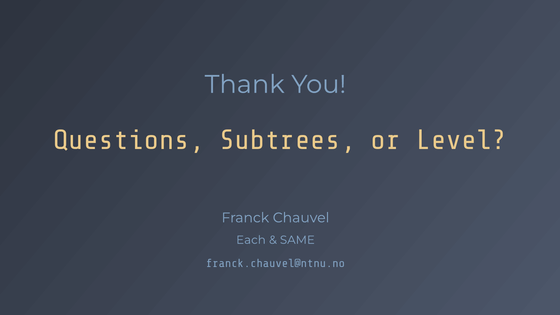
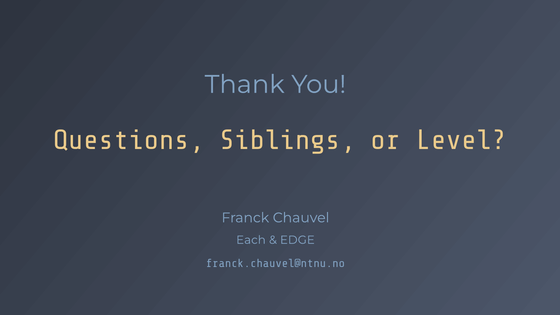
Subtrees: Subtrees -> Siblings (288, 140)
SAME: SAME -> EDGE (297, 240)
